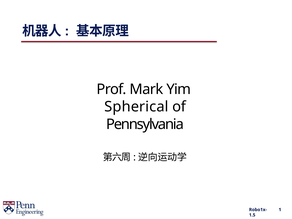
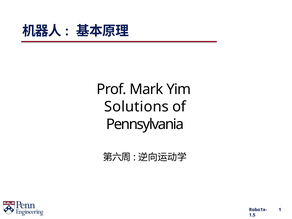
Spherical: Spherical -> Solutions (136, 107)
